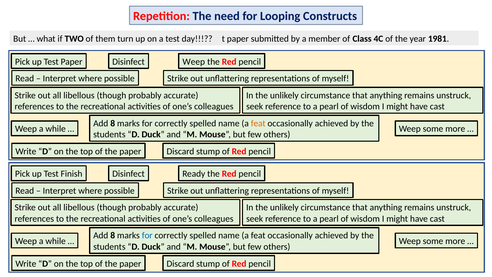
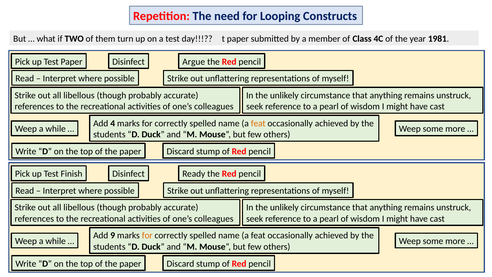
Disinfect Weep: Weep -> Argue (194, 62)
8: 8 -> 4 (113, 123)
8: 8 -> 9 (113, 235)
for colour: blue -> orange (147, 235)
